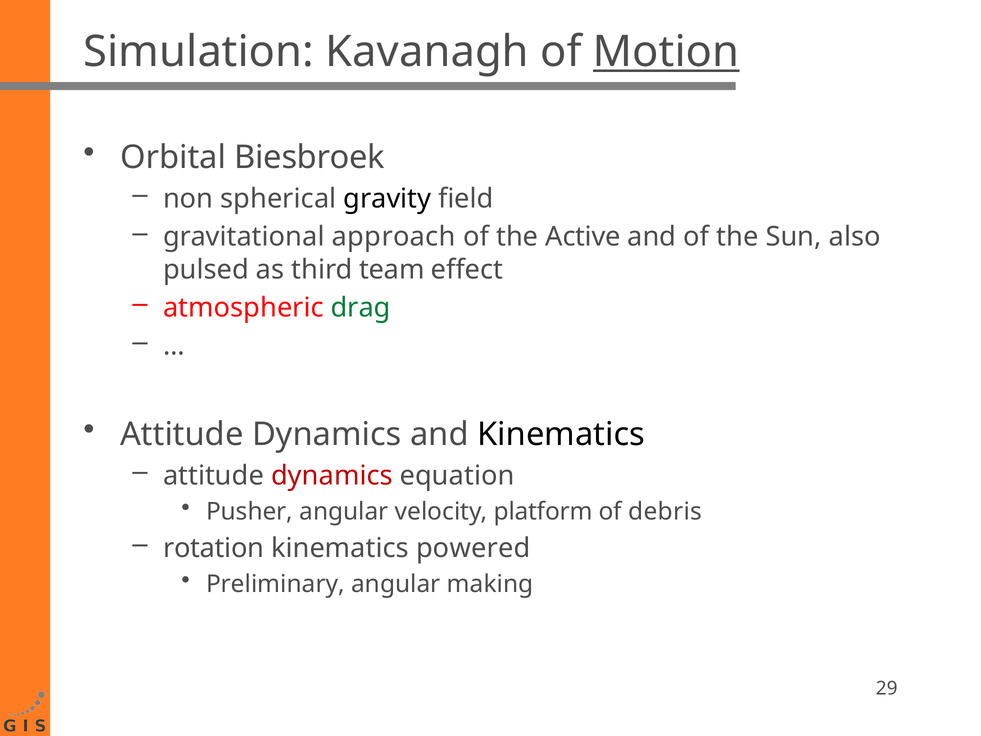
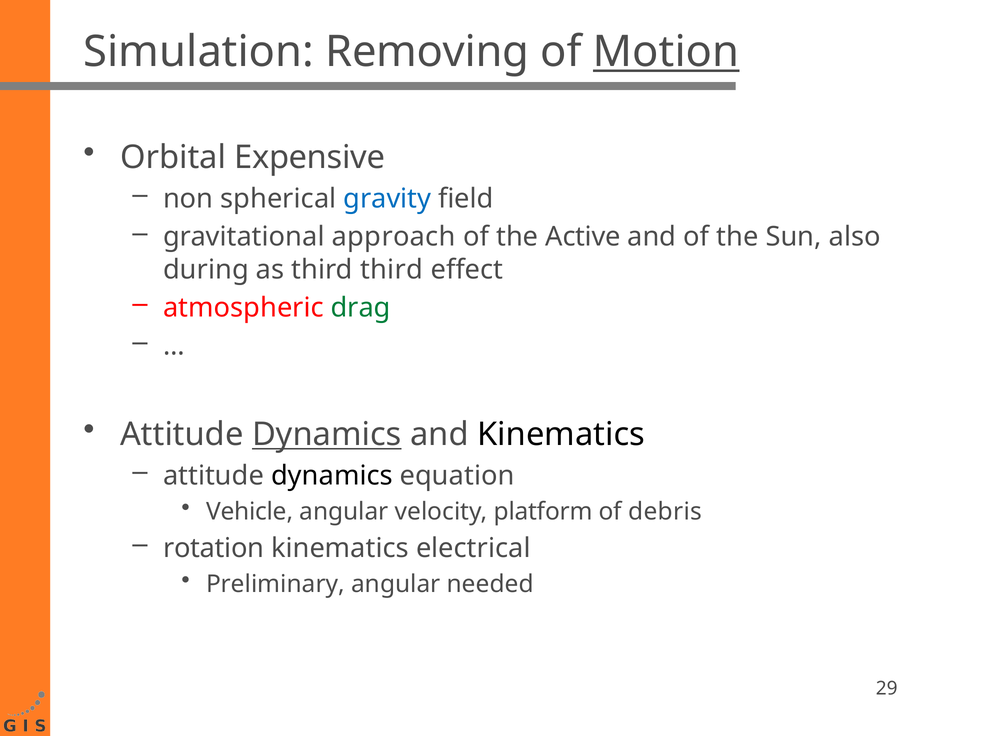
Kavanagh: Kavanagh -> Removing (427, 52)
Biesbroek: Biesbroek -> Expensive (310, 158)
gravity colour: black -> blue (387, 199)
pulsed: pulsed -> during (206, 270)
third team: team -> third (392, 270)
Dynamics underline: none -> present (327, 435)
dynamics colour: red -> black (332, 476)
Pusher: Pusher -> Vehicle (250, 511)
powered: powered -> electrical (473, 548)
making: making -> needed (490, 584)
